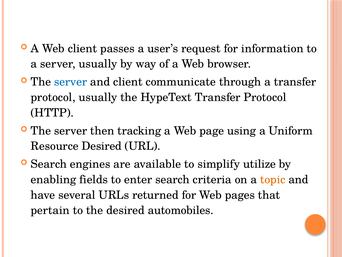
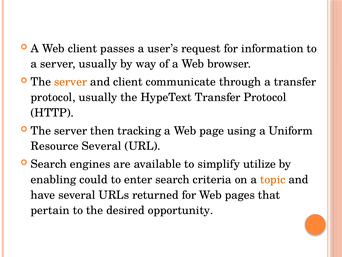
server colour: blue -> orange (71, 82)
Resource Desired: Desired -> Several (102, 146)
fields: fields -> could (94, 179)
automobiles: automobiles -> opportunity (181, 210)
